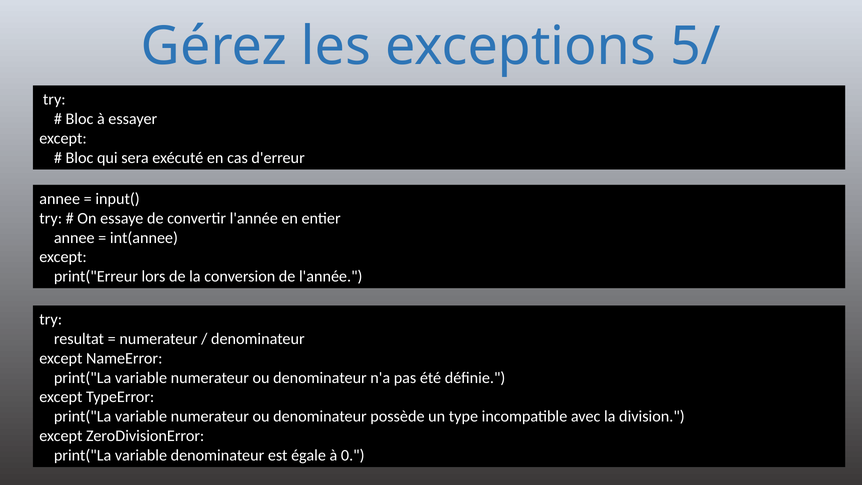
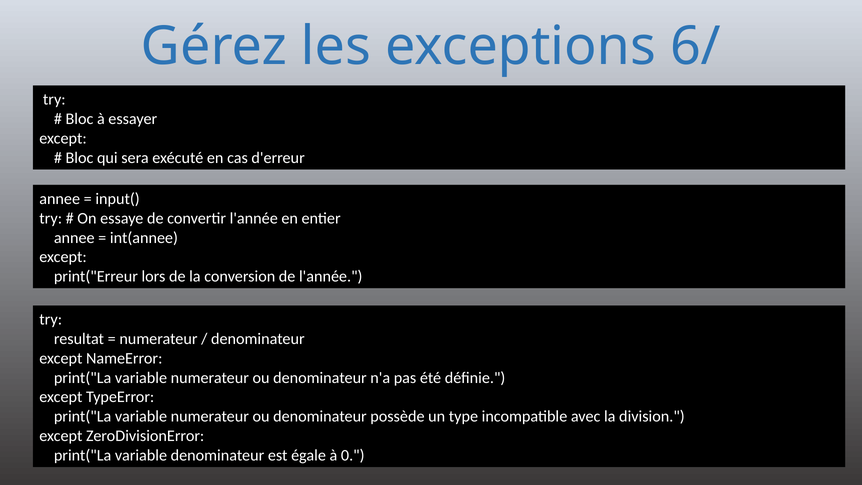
5/: 5/ -> 6/ (695, 47)
